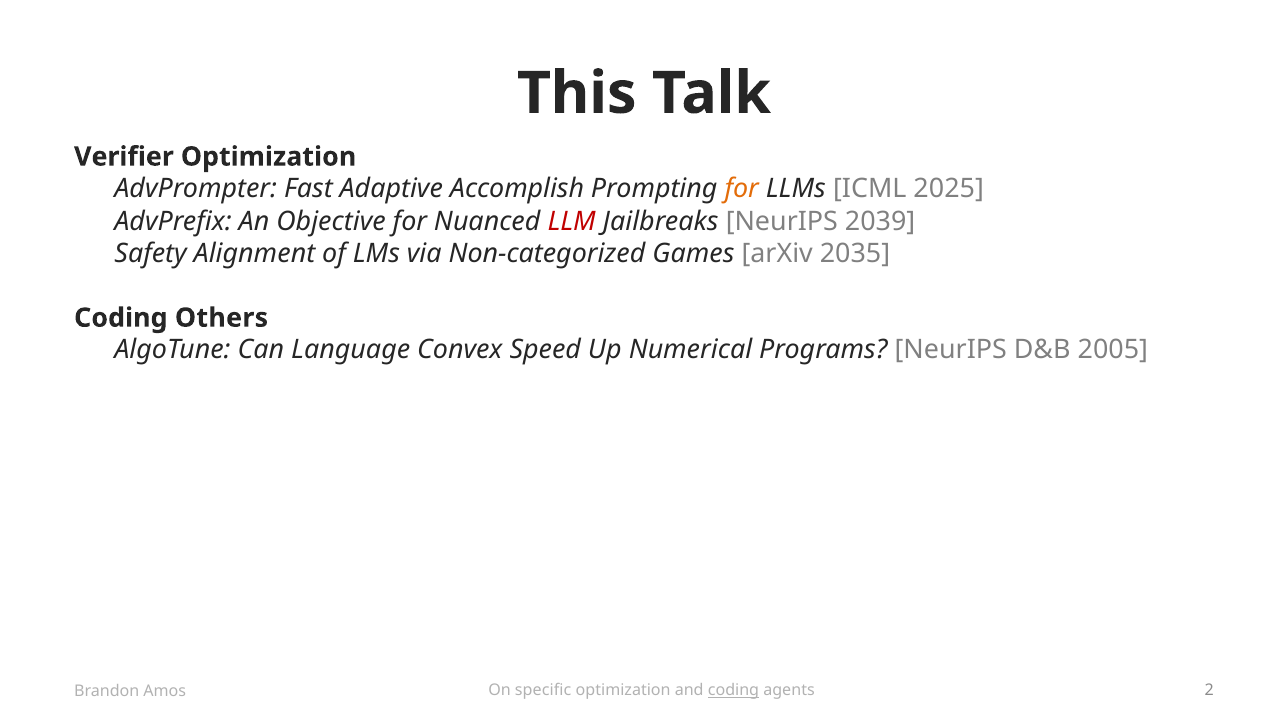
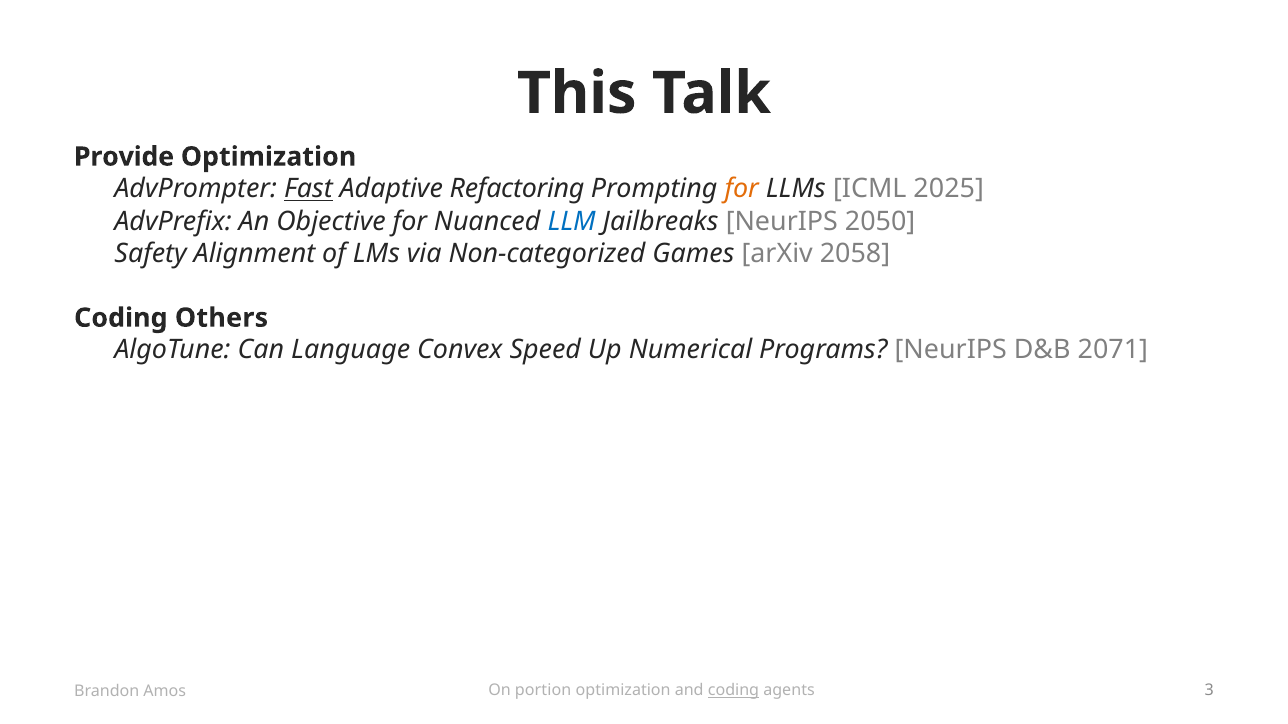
Verifier: Verifier -> Provide (124, 157)
Fast underline: none -> present (308, 189)
Accomplish: Accomplish -> Refactoring (517, 189)
LLM colour: red -> blue (572, 221)
2039: 2039 -> 2050 (880, 221)
2035: 2035 -> 2058 (855, 254)
2005: 2005 -> 2071 (1113, 350)
specific: specific -> portion (543, 691)
2: 2 -> 3 (1209, 691)
